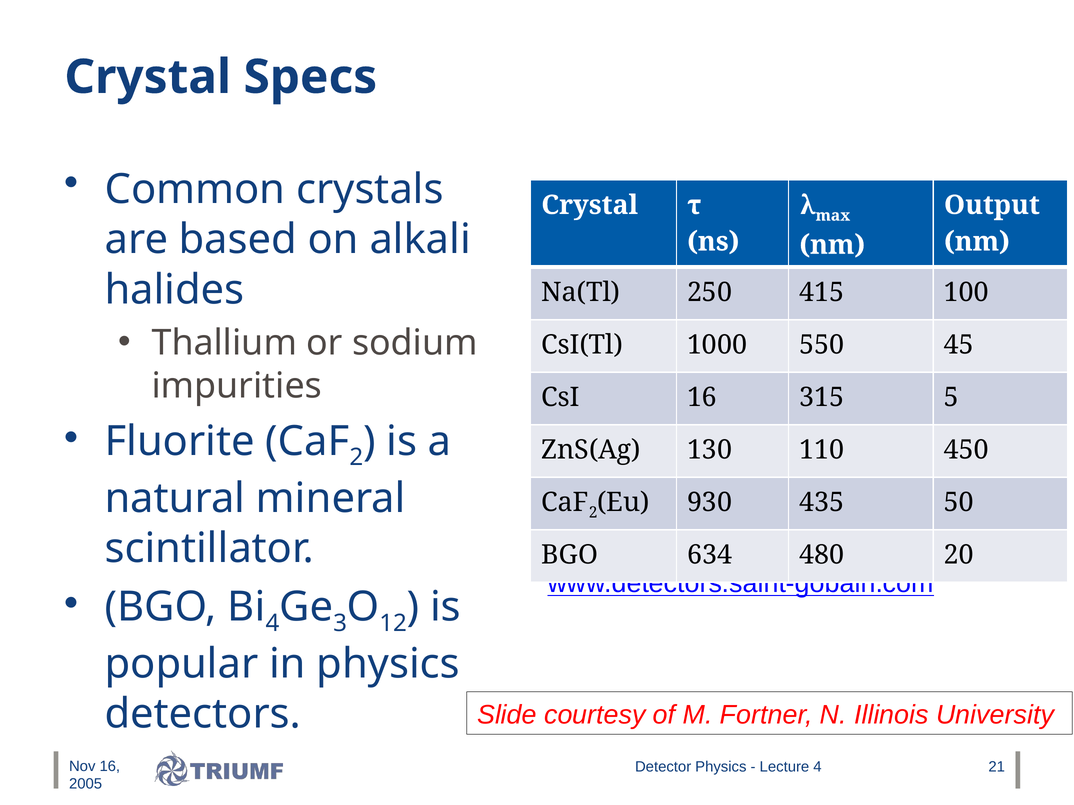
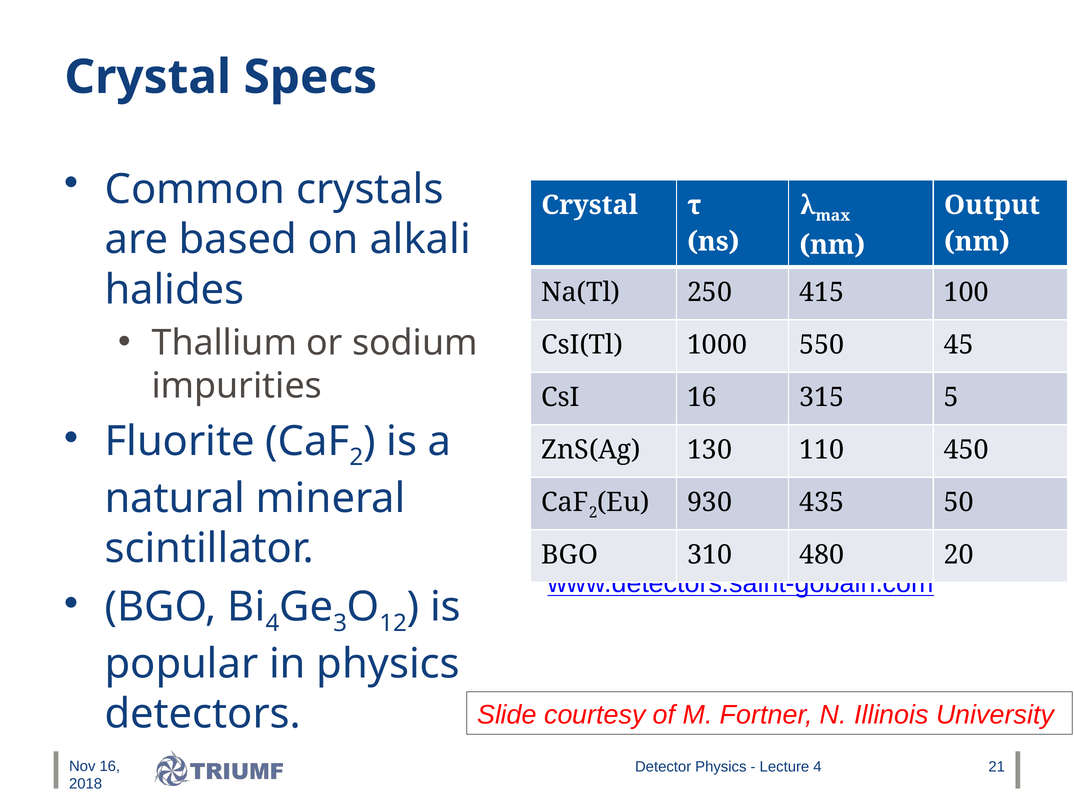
634: 634 -> 310 (710, 555)
2005: 2005 -> 2018 (86, 785)
